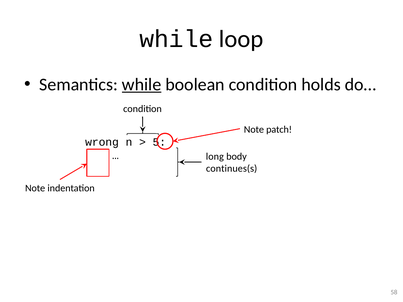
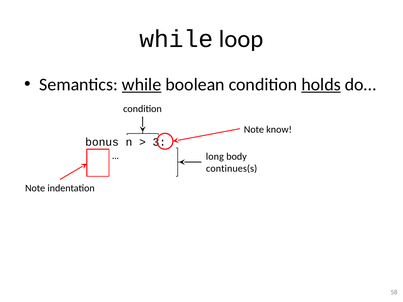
holds underline: none -> present (321, 85)
patch: patch -> know (279, 129)
wrong: wrong -> bonus (102, 142)
5: 5 -> 3 (159, 142)
